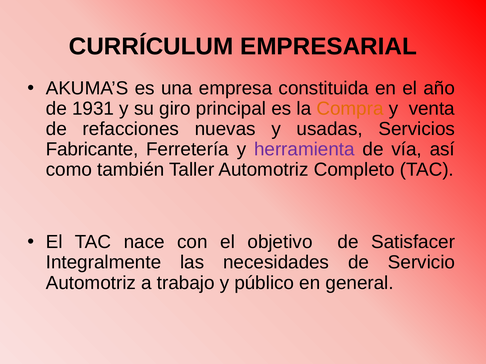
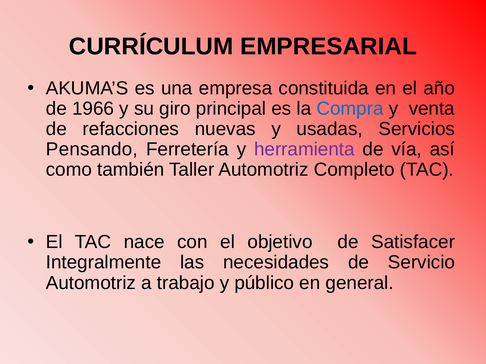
1931: 1931 -> 1966 (93, 109)
Compra colour: orange -> blue (350, 109)
Fabricante: Fabricante -> Pensando (92, 150)
